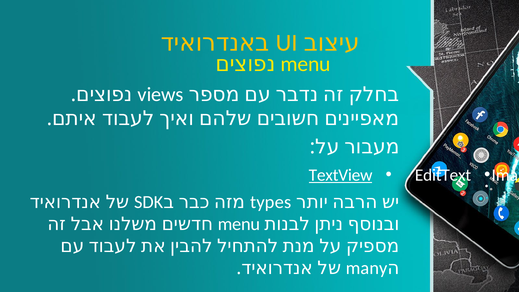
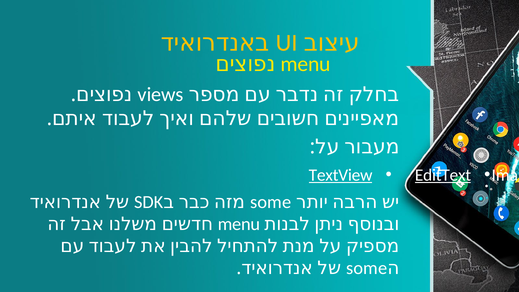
EditText underline: none -> present (443, 175)
types: types -> some (271, 202)
many: many -> some (367, 268)
